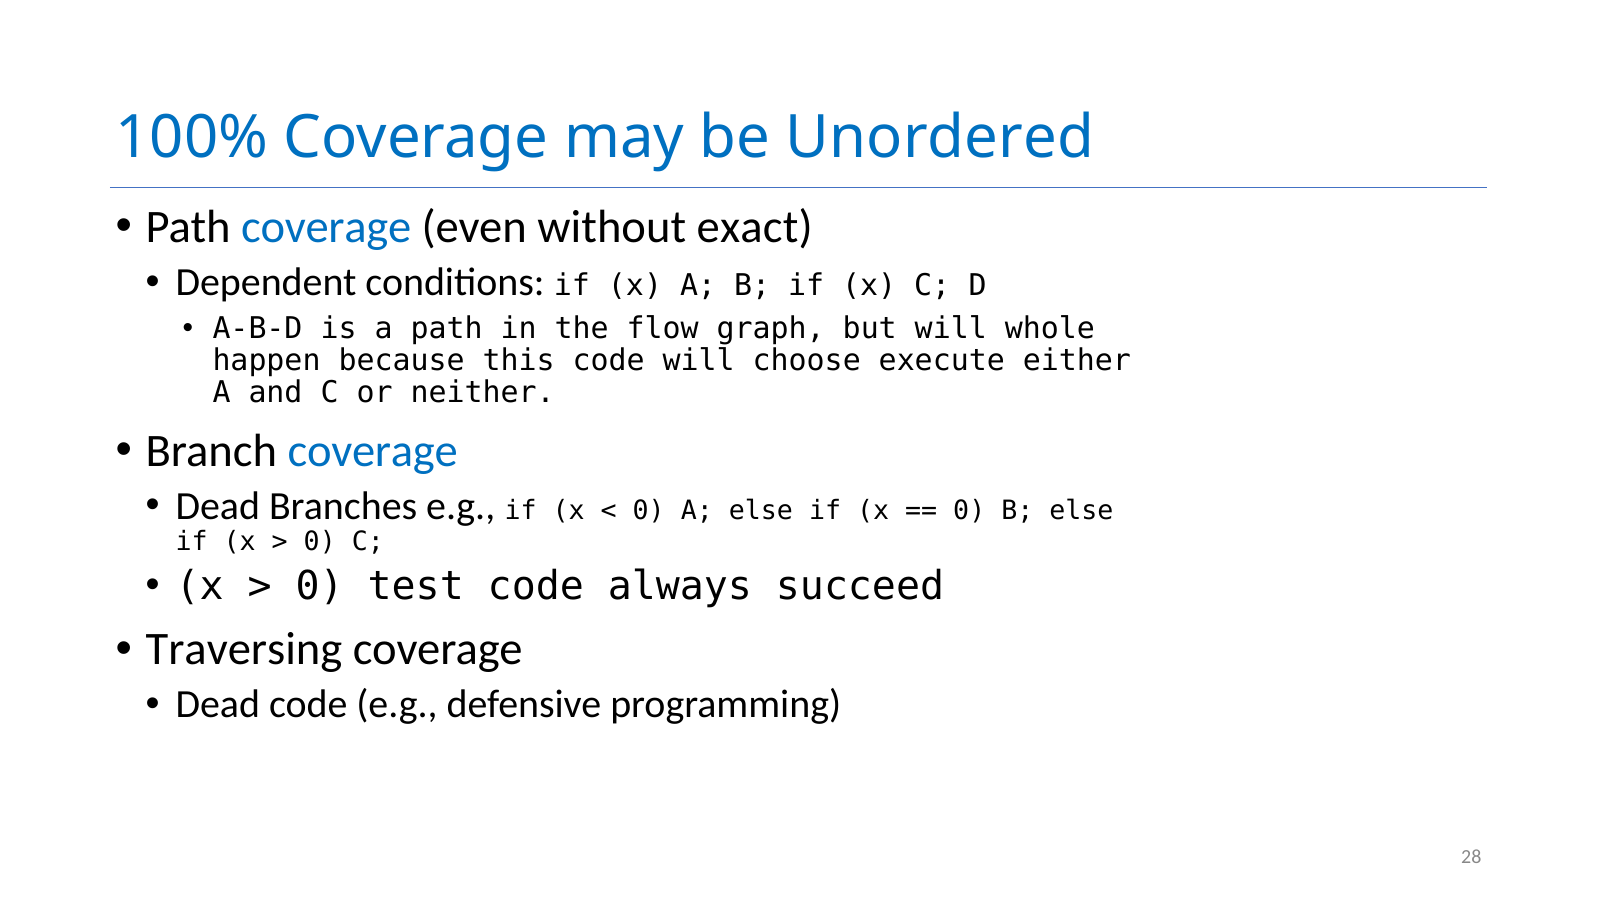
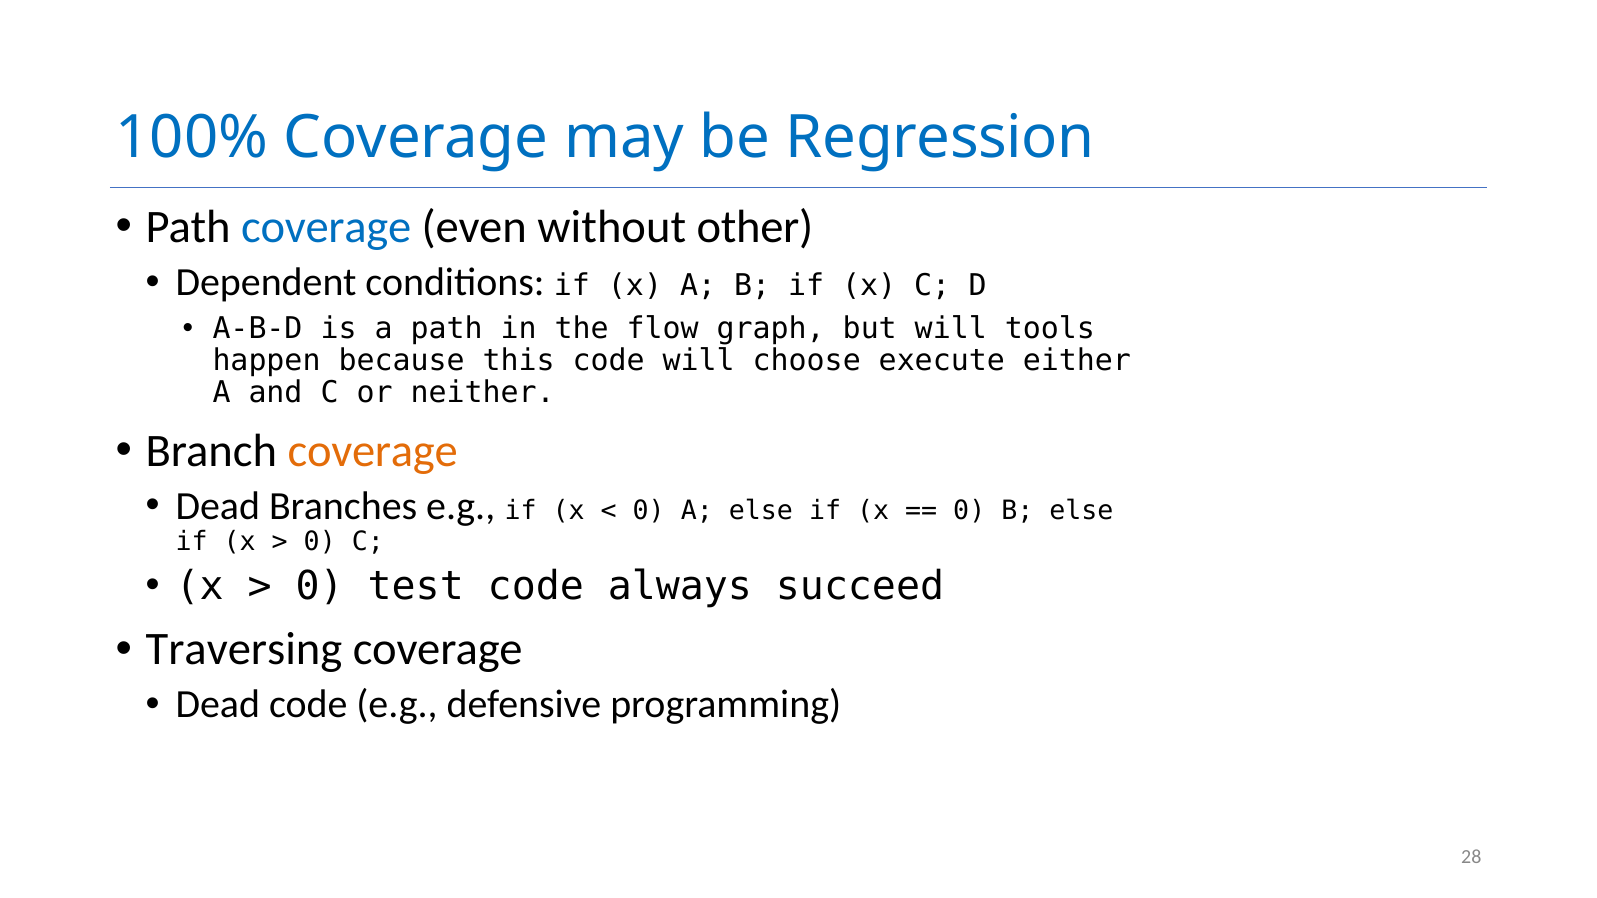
Unordered: Unordered -> Regression (940, 137)
exact: exact -> other (755, 227)
whole: whole -> tools (1050, 329)
coverage colour: blue -> orange (373, 451)
